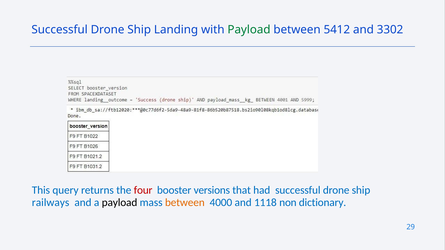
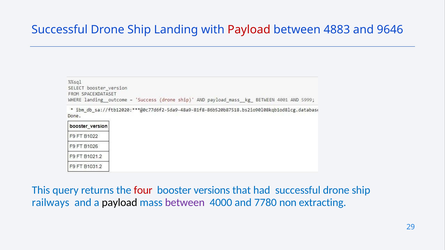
Payload colour: green -> red (249, 30)
5412: 5412 -> 4883 (337, 30)
3302: 3302 -> 9646 (390, 30)
between colour: orange -> purple (185, 203)
1118: 1118 -> 7780 (265, 203)
dictionary: dictionary -> extracting (323, 203)
